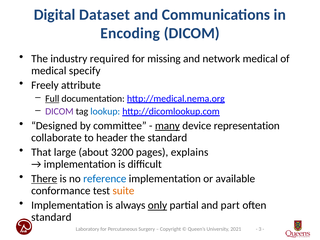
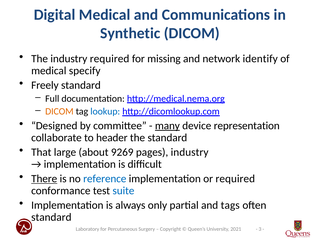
Digital Dataset: Dataset -> Medical (105, 15)
Encoding: Encoding -> Synthetic (130, 33)
network medical: medical -> identify (260, 59)
Freely attribute: attribute -> standard (81, 85)
Full underline: present -> none (52, 99)
DICOM colour: purple -> orange (59, 111)
3200: 3200 -> 9269 (122, 152)
pages explains: explains -> industry (190, 152)
or available: available -> required (235, 179)
suite colour: orange -> blue (123, 191)
only underline: present -> none (157, 205)
part: part -> tags (230, 205)
